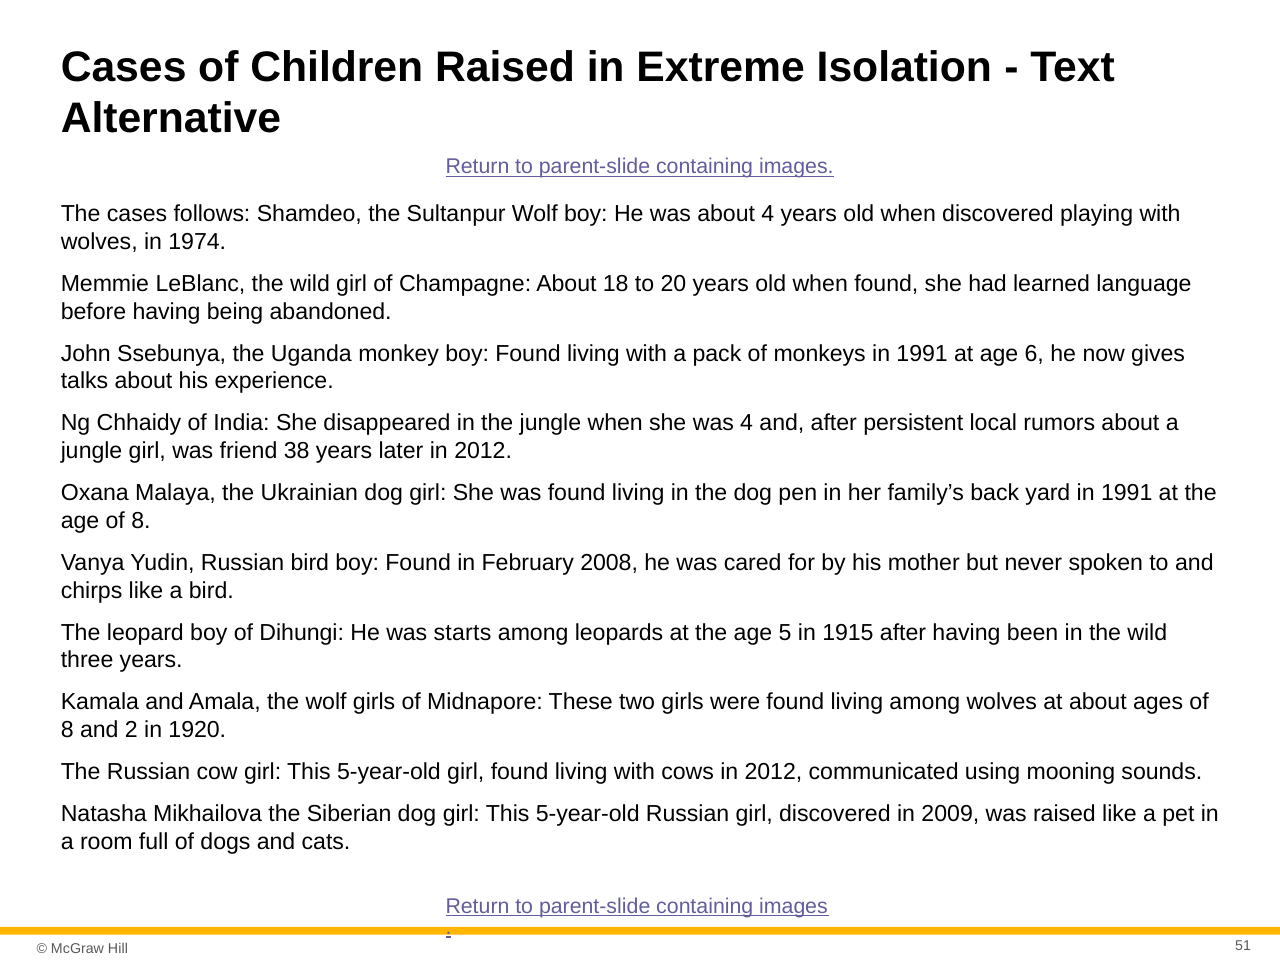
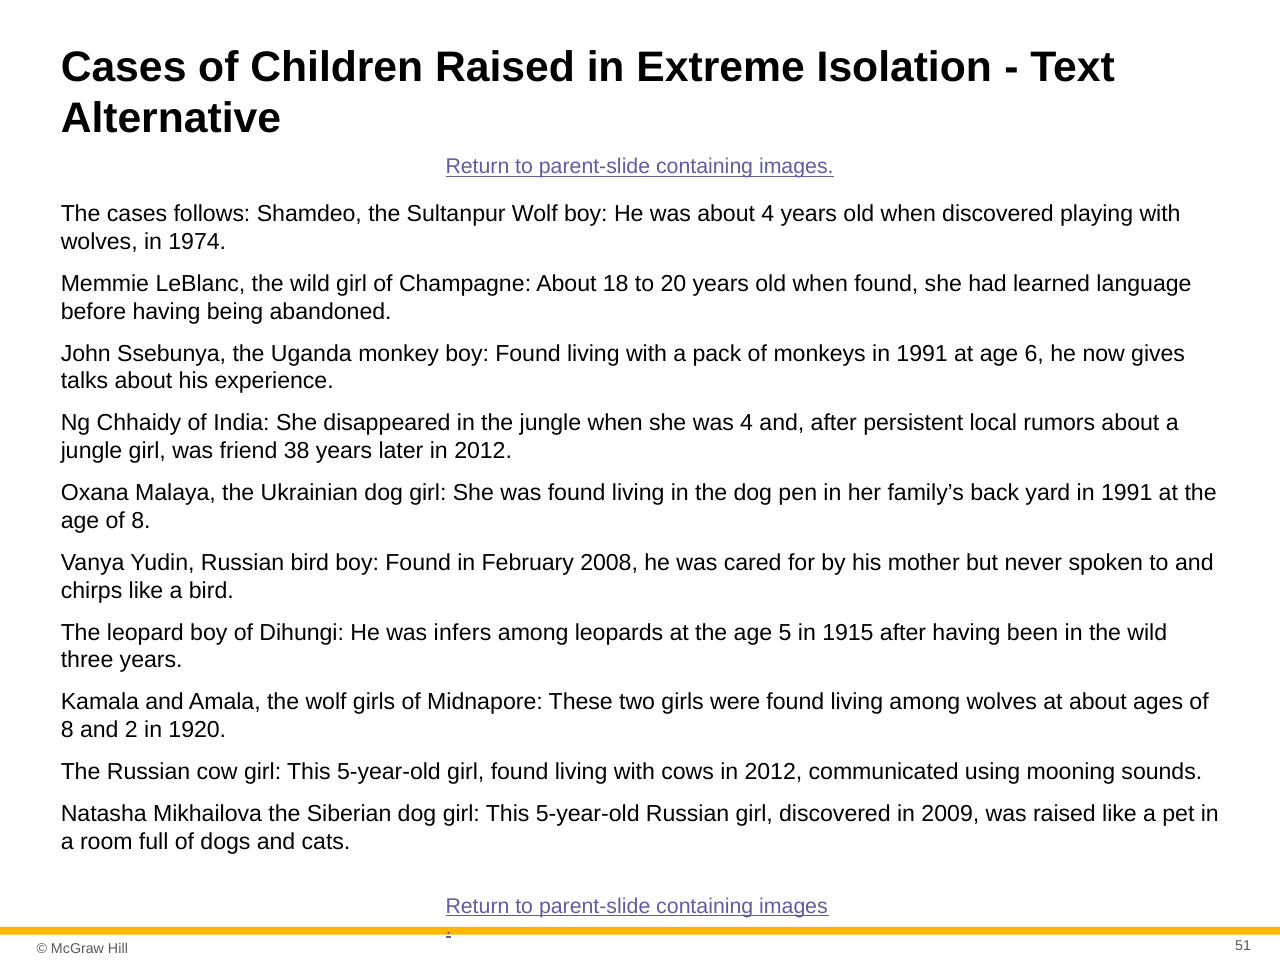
starts: starts -> infers (463, 632)
